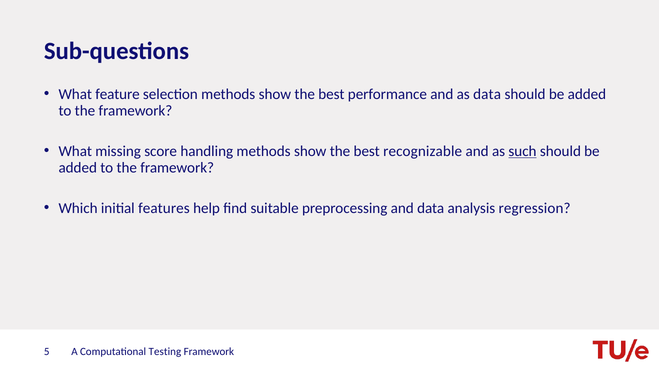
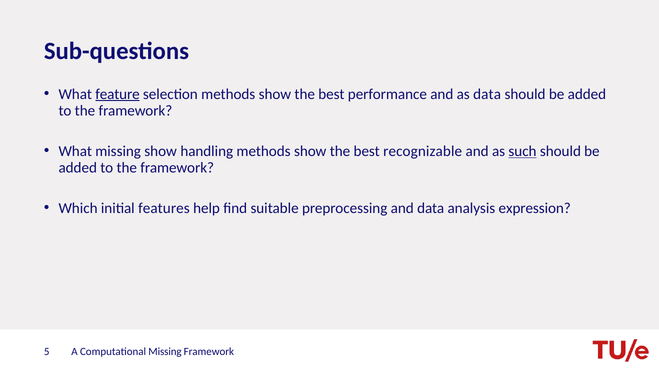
feature underline: none -> present (118, 94)
missing score: score -> show (161, 151)
regression: regression -> expression (535, 208)
Computational Testing: Testing -> Missing (165, 351)
